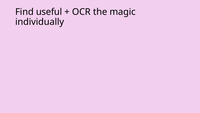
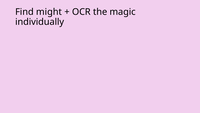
useful: useful -> might (49, 12)
